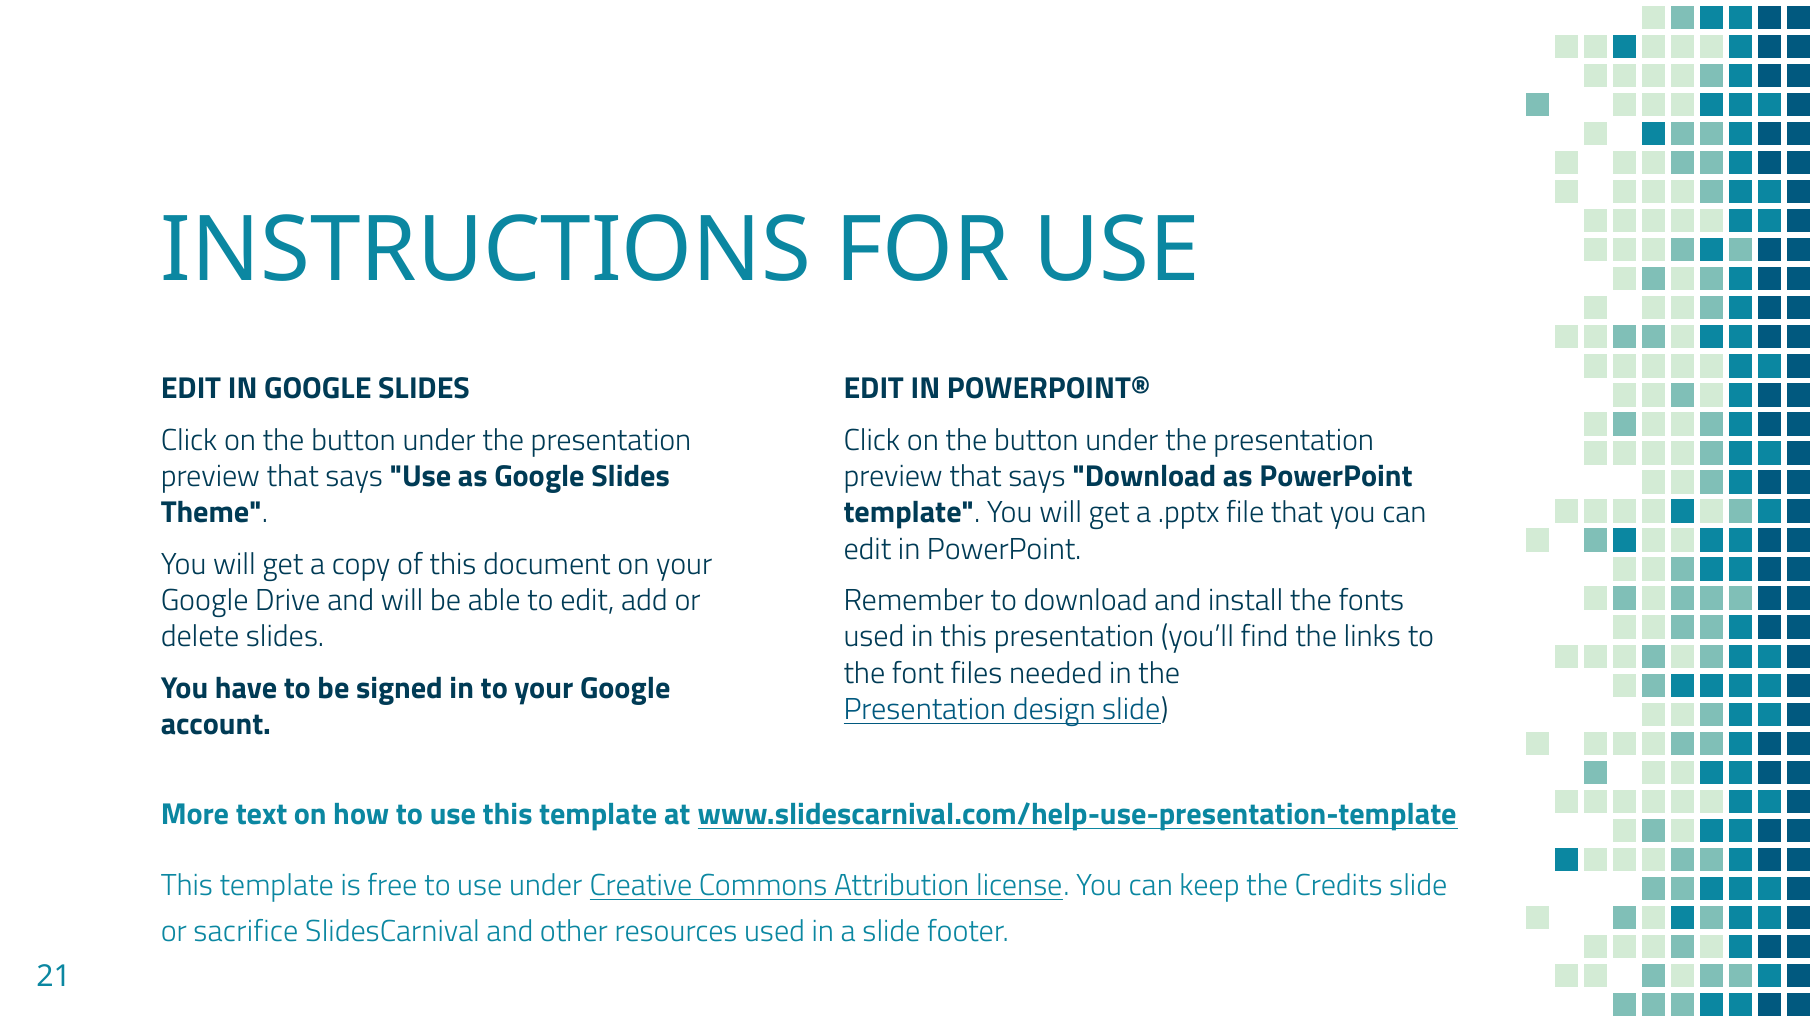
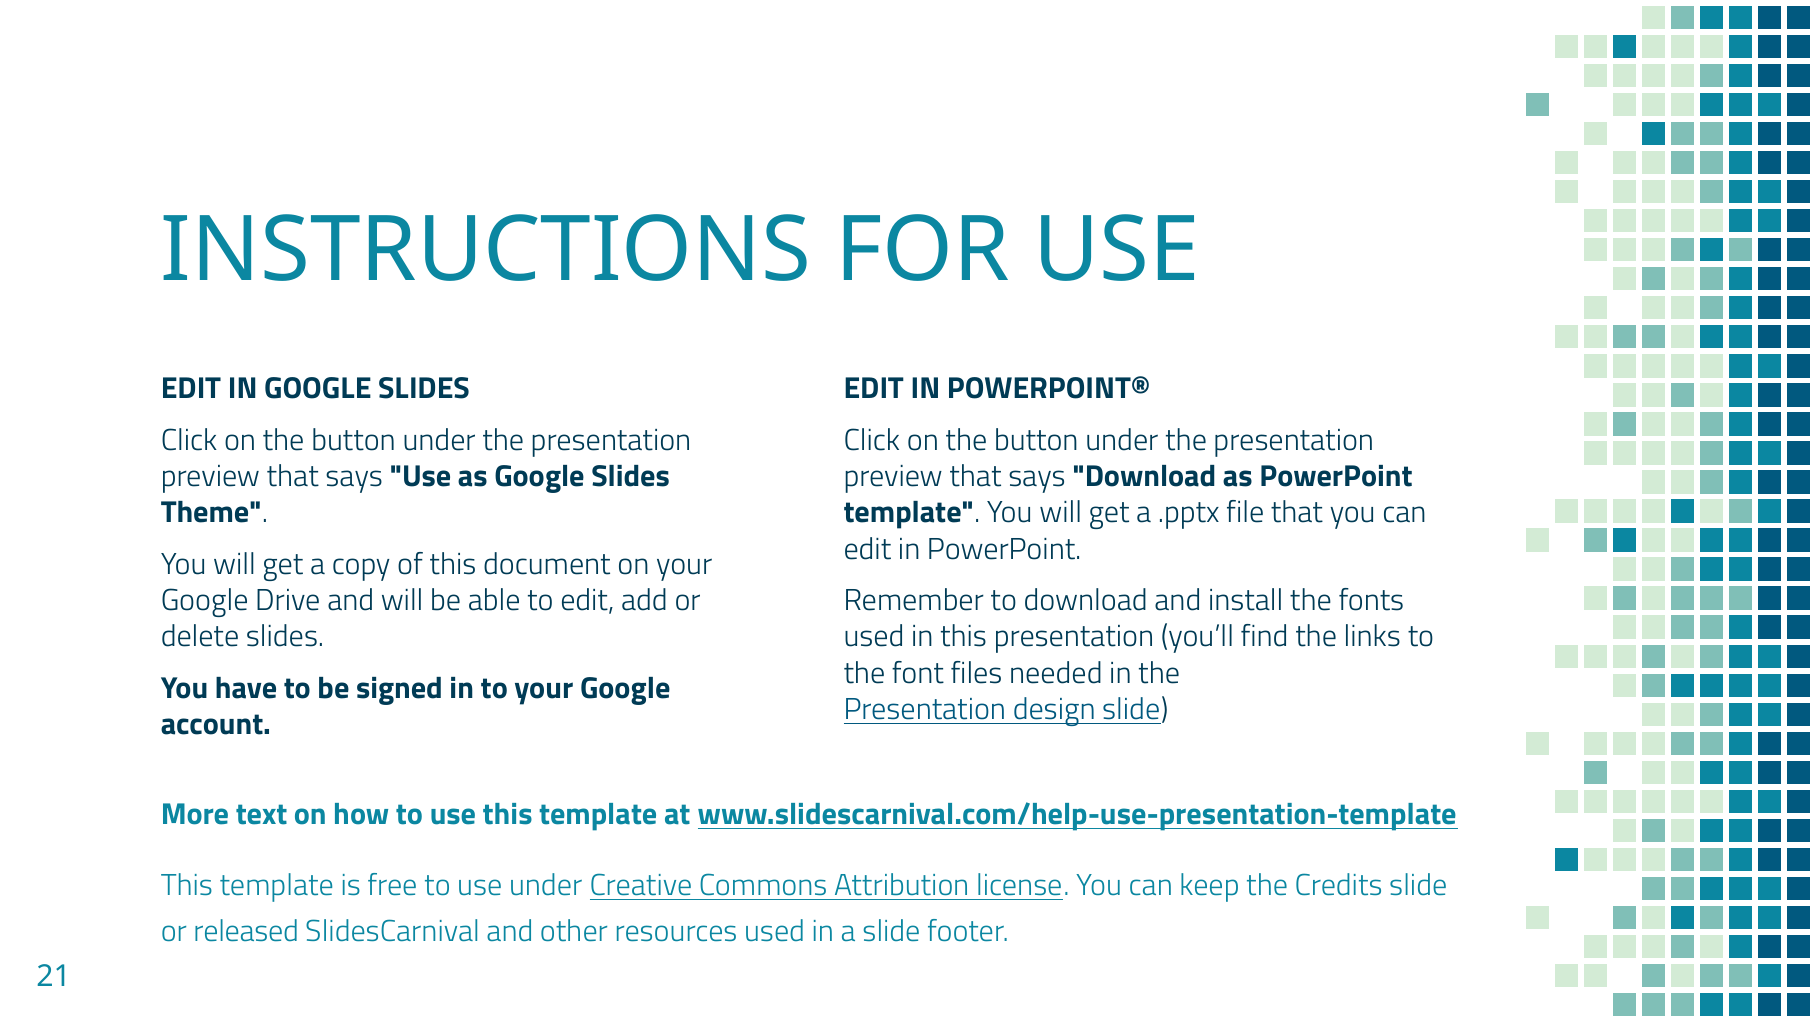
sacrifice: sacrifice -> released (246, 931)
